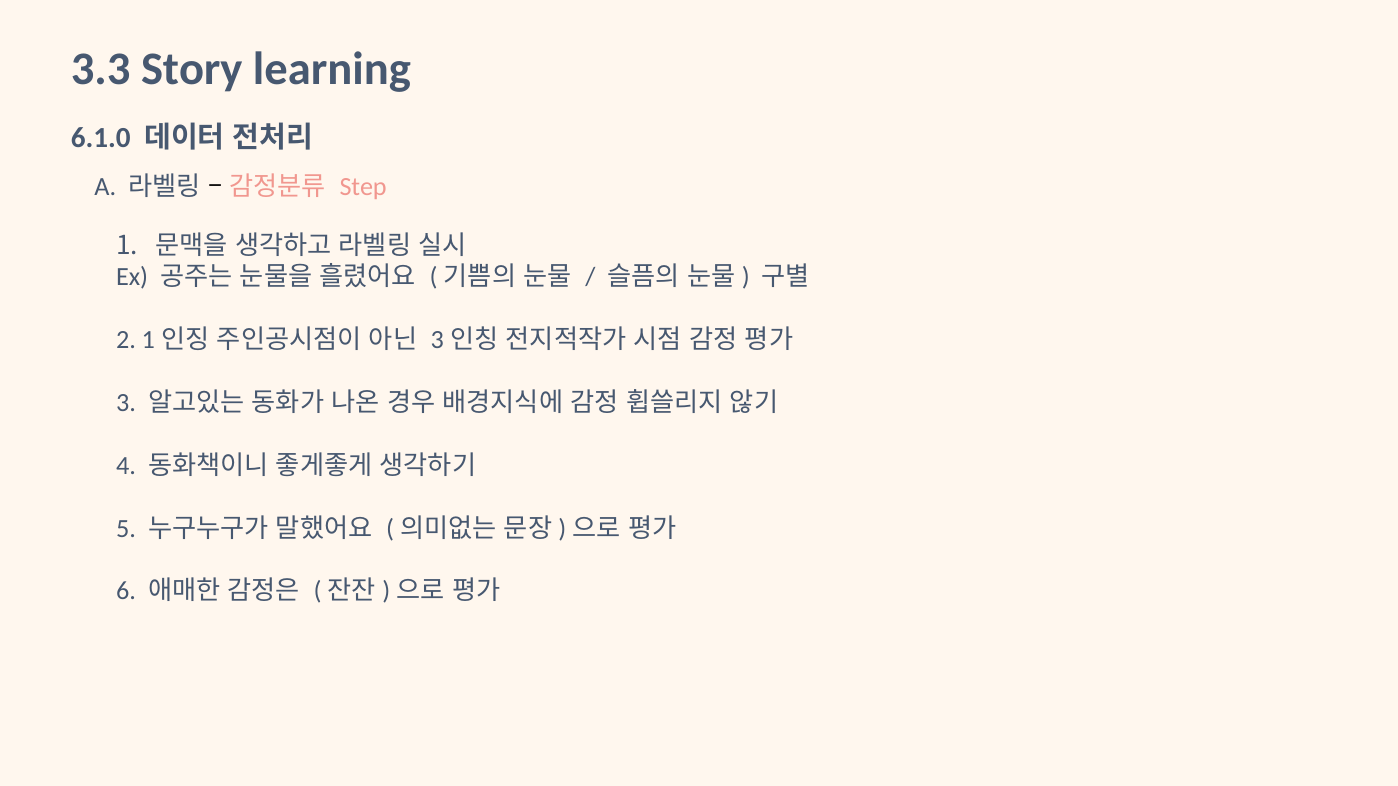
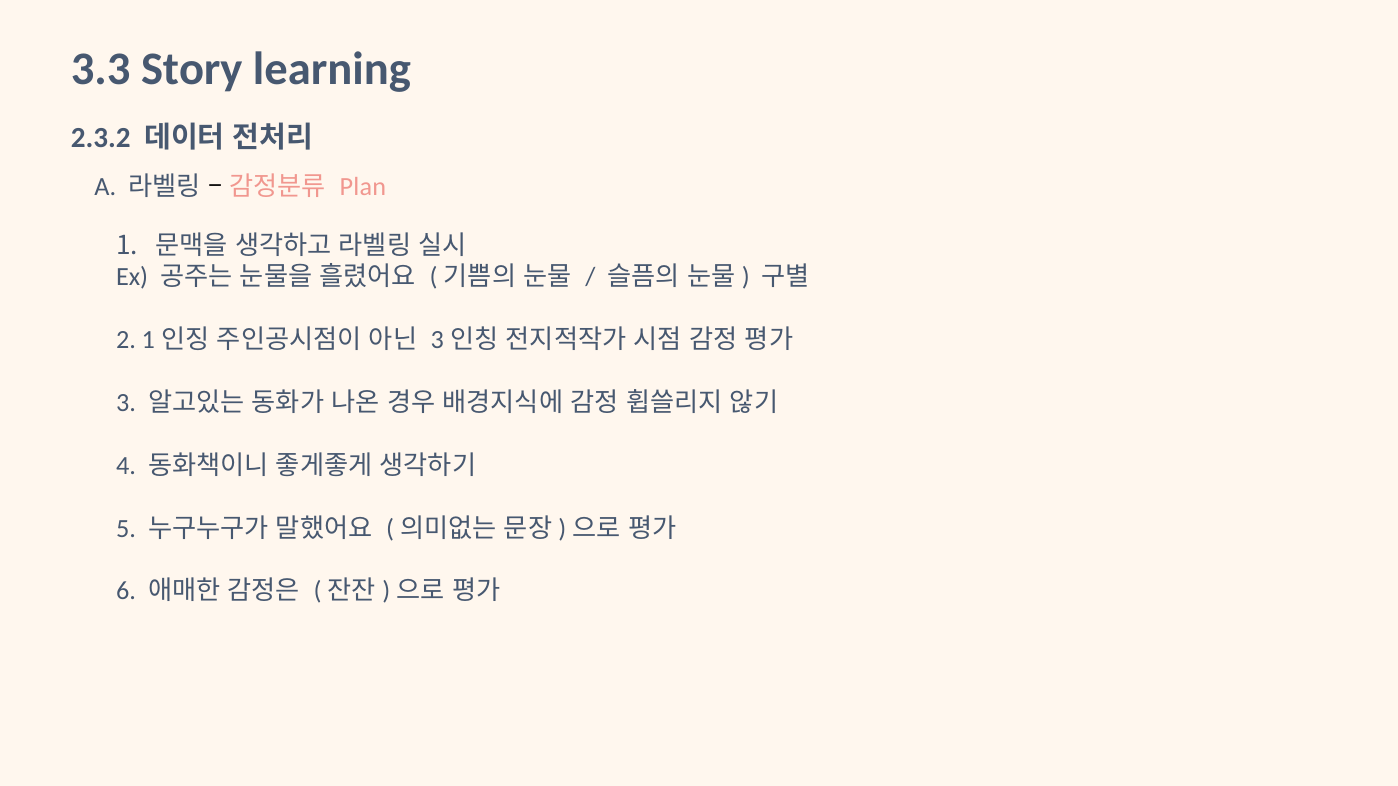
6.1.0: 6.1.0 -> 2.3.2 (101, 138)
Step: Step -> Plan (363, 187)
